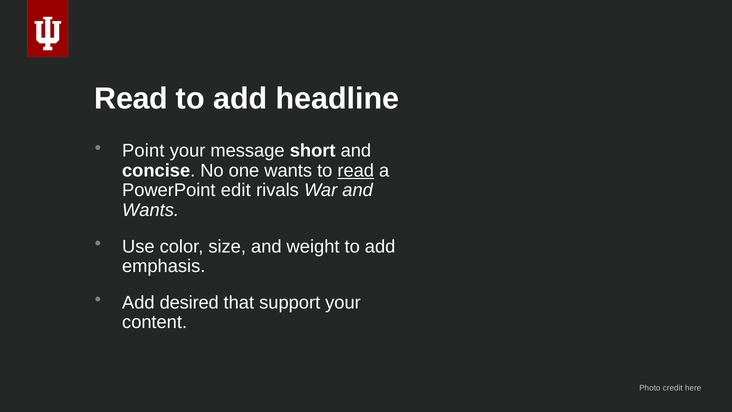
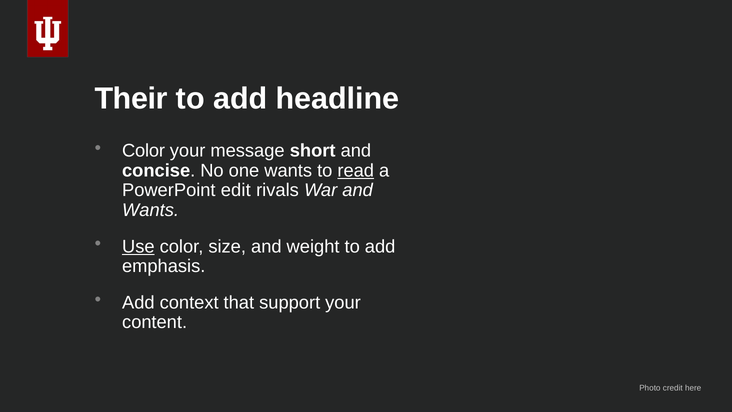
Read: Read -> Their (131, 99)
Point: Point -> Color (144, 151)
Use underline: none -> present (138, 246)
desired: desired -> context (189, 302)
